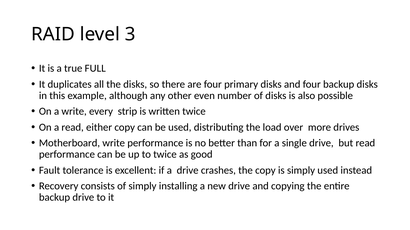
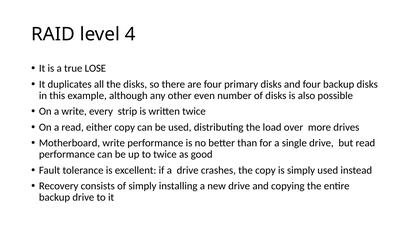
3: 3 -> 4 (130, 34)
FULL: FULL -> LOSE (95, 69)
